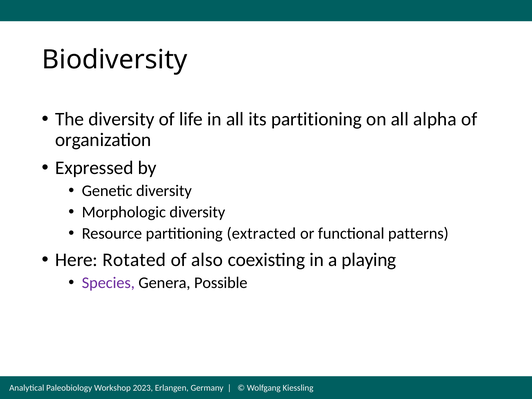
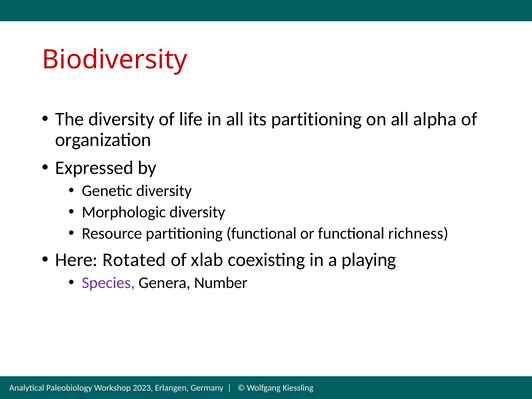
Biodiversity colour: black -> red (115, 60)
partitioning extracted: extracted -> functional (261, 233)
patterns: patterns -> richness (418, 233)
also: also -> xlab (207, 260)
Possible: Possible -> Number (221, 283)
